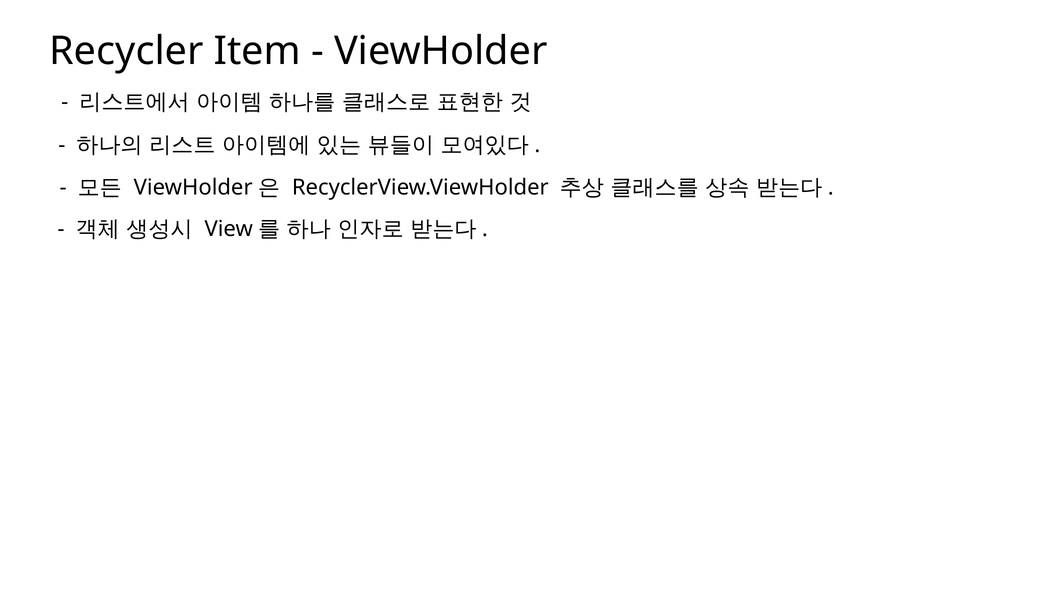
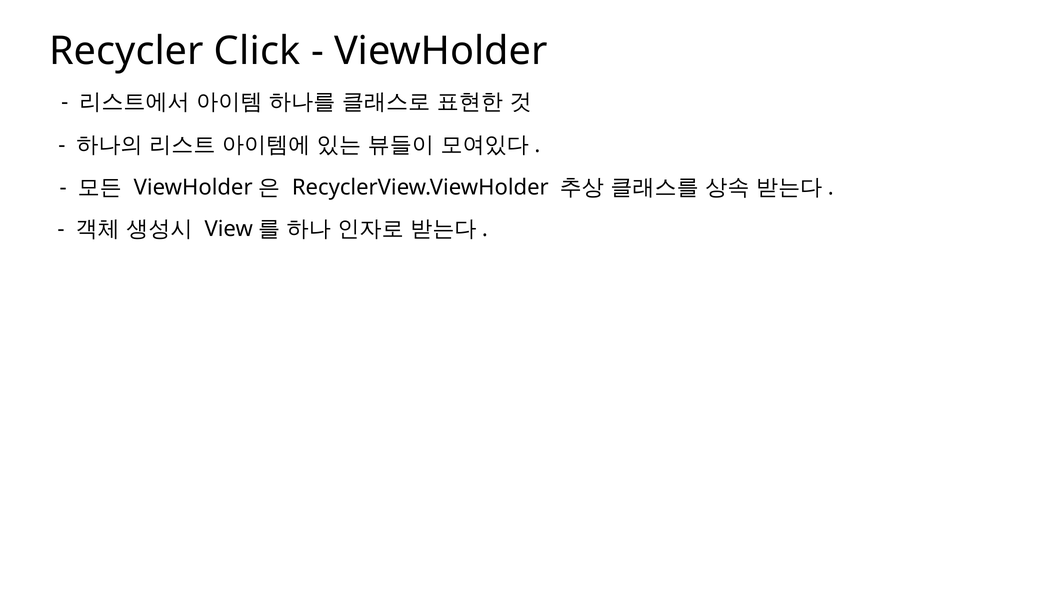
Item: Item -> Click (257, 51)
